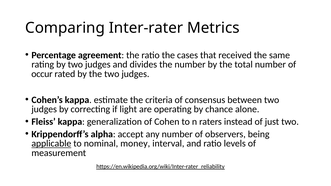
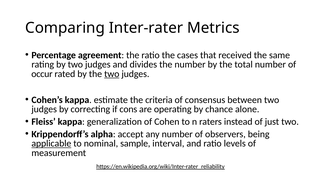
two underline: none -> present (112, 74)
light: light -> cons (128, 109)
money: money -> sample (135, 144)
